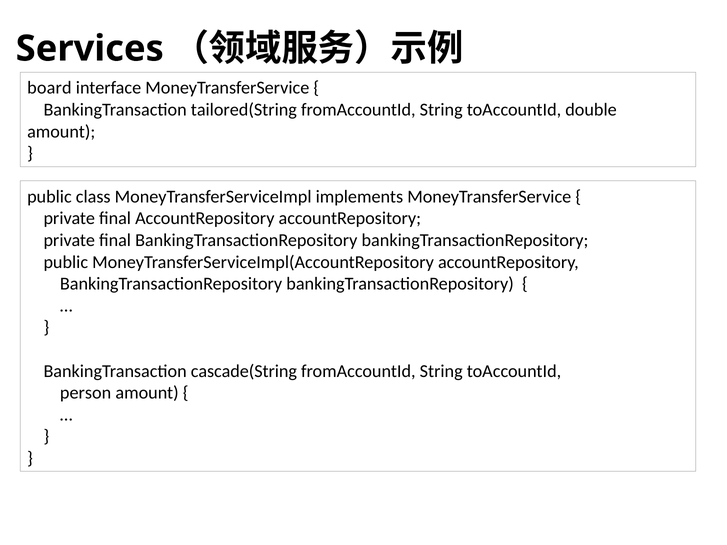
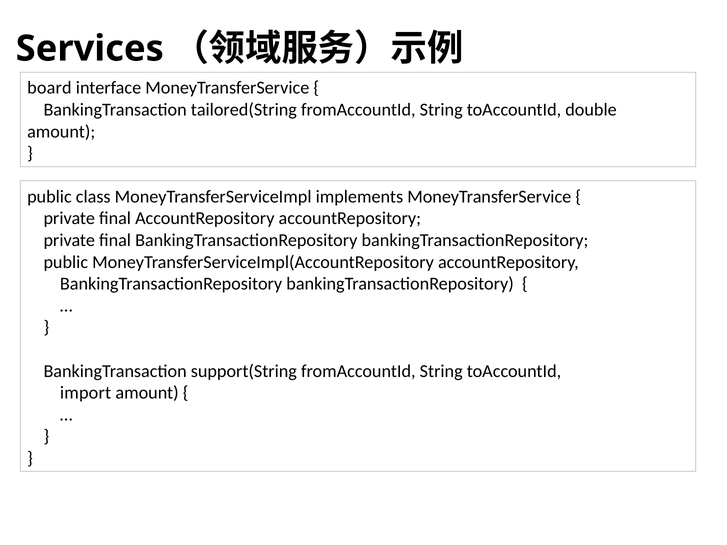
cascade(String: cascade(String -> support(String (244, 371)
person: person -> import (86, 393)
